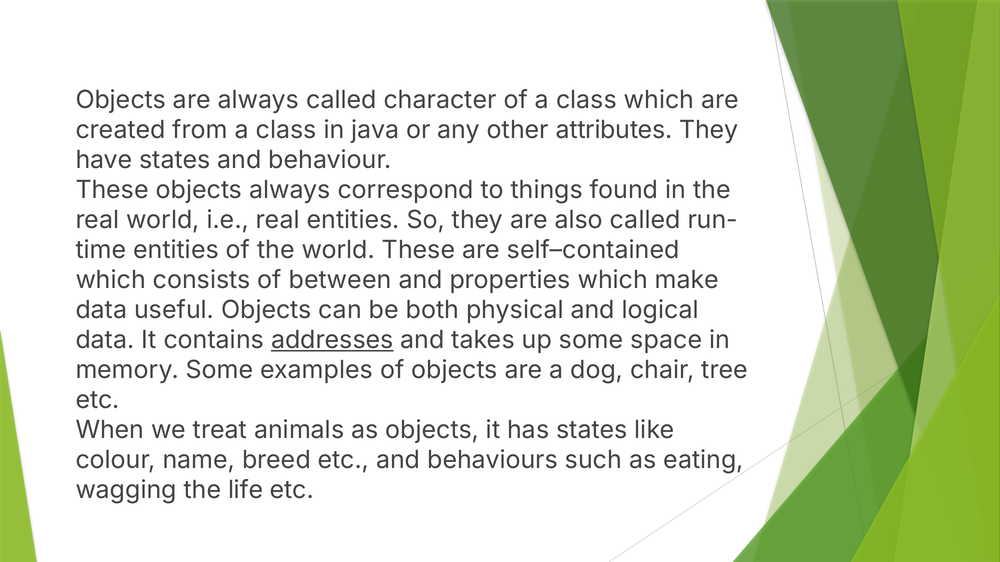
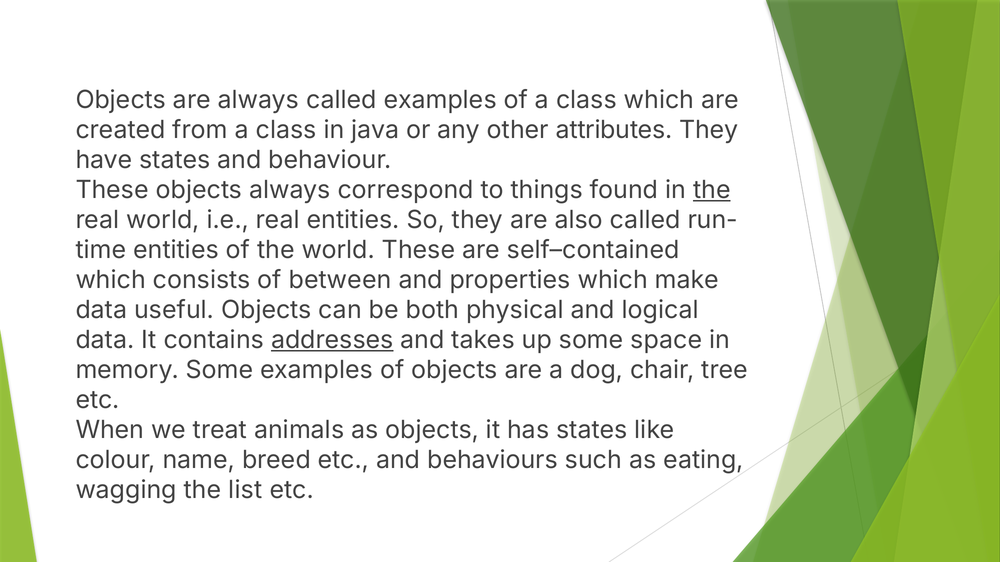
called character: character -> examples (440, 100)
the underline: none -> present (712, 190)
life: life -> list (245, 490)
